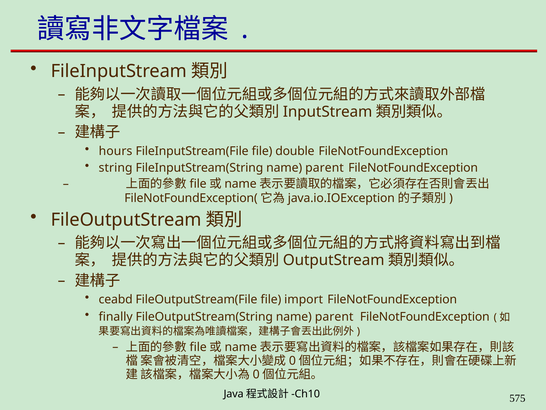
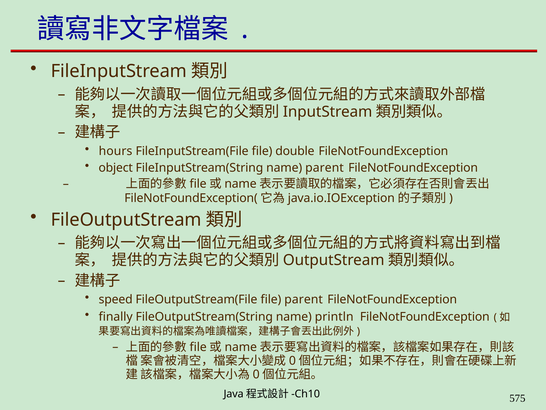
string: string -> object (116, 168)
ceabd: ceabd -> speed (116, 299)
file import: import -> parent (304, 299)
FileOutputStream(String name parent: parent -> println (334, 316)
